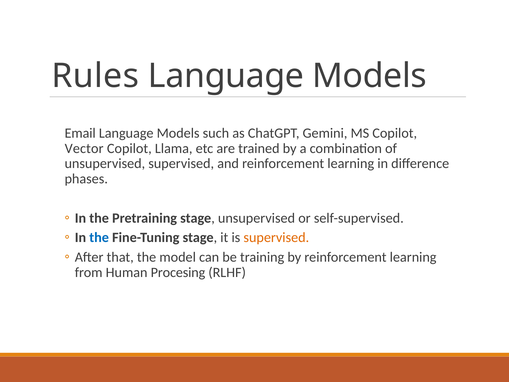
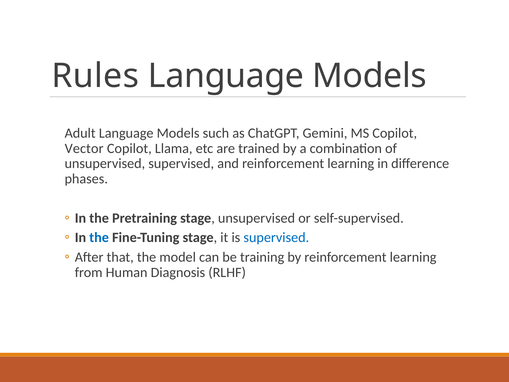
Email: Email -> Adult (80, 133)
supervised colour: orange -> blue (276, 237)
Procesing: Procesing -> Diagnosis (178, 272)
